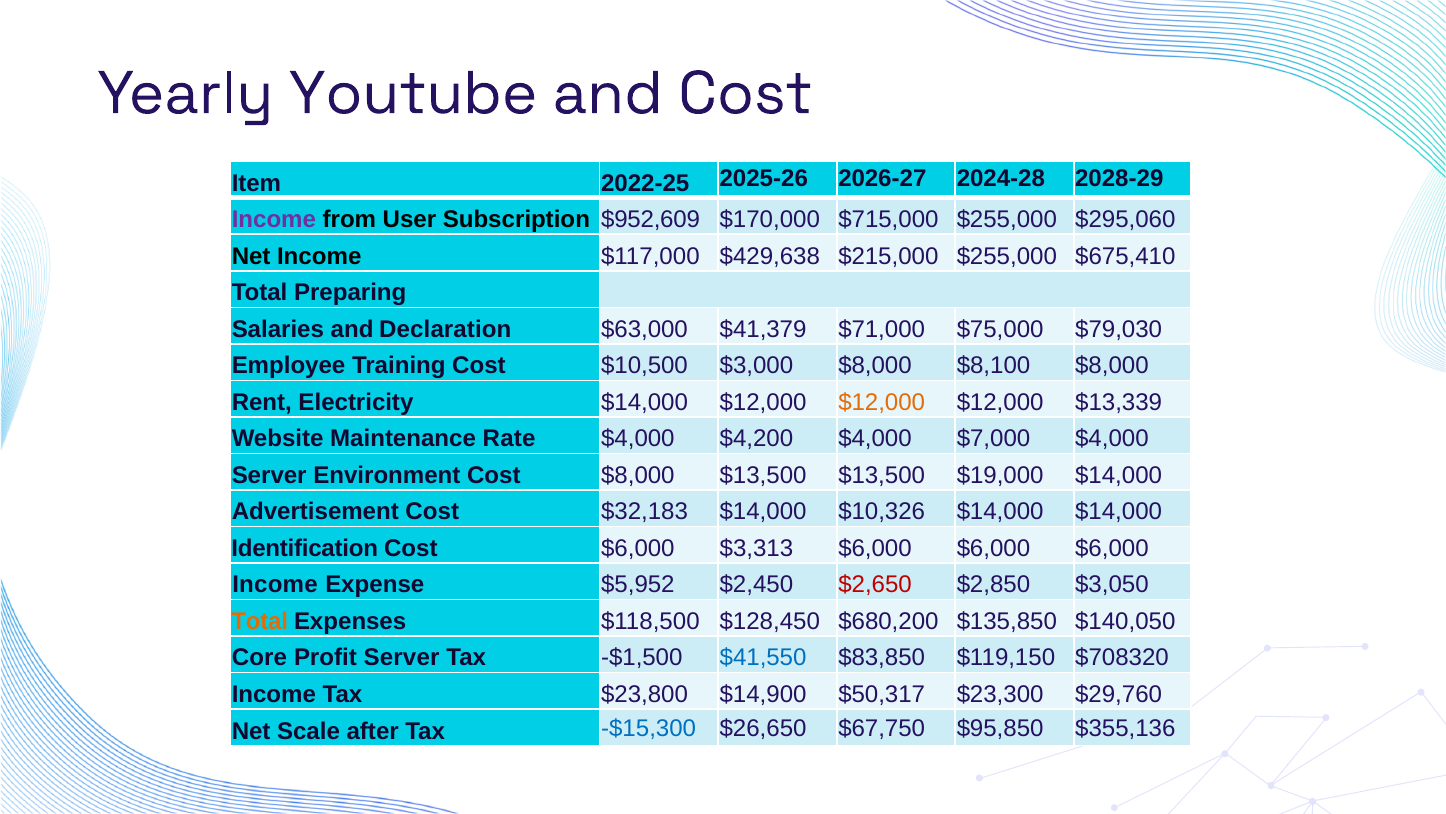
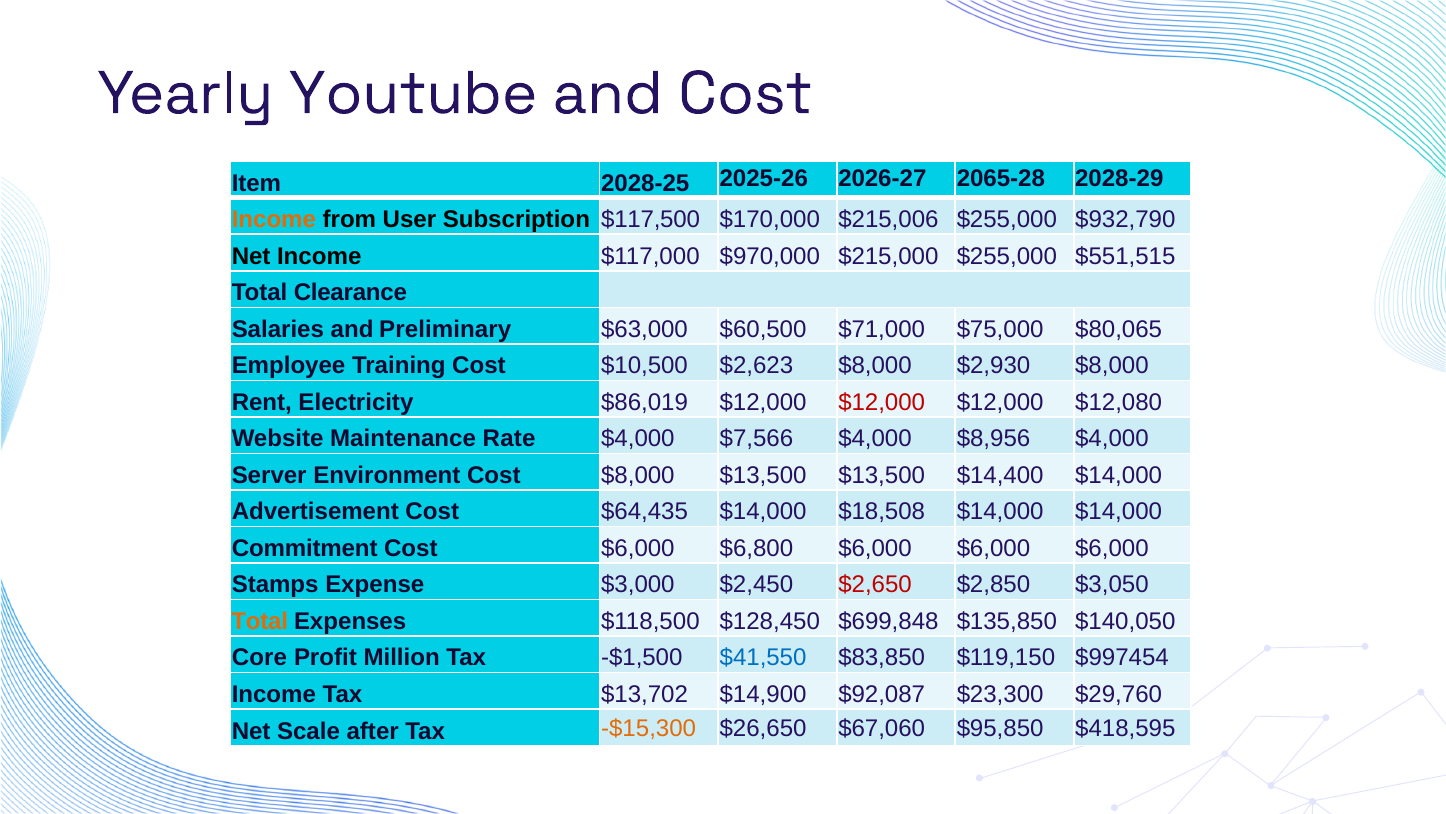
2022-25: 2022-25 -> 2028-25 (645, 183)
2024-28: 2024-28 -> 2065-28 (1001, 178)
Income colour: purple -> orange (274, 220)
$952,609: $952,609 -> $117,500 (651, 220)
$715,000: $715,000 -> $215,006 (888, 220)
$295,060: $295,060 -> $932,790 (1125, 220)
$429,638: $429,638 -> $970,000 (770, 256)
$675,410: $675,410 -> $551,515 (1125, 256)
Preparing: Preparing -> Clearance (350, 293)
Declaration: Declaration -> Preliminary (445, 329)
$41,379: $41,379 -> $60,500 (763, 329)
$79,030: $79,030 -> $80,065 (1119, 329)
$3,000: $3,000 -> $2,623 (756, 366)
$8,100: $8,100 -> $2,930 (994, 366)
Electricity $14,000: $14,000 -> $86,019 (645, 402)
$12,000 colour: orange -> red (882, 402)
$13,339: $13,339 -> $12,080 (1119, 402)
$4,200: $4,200 -> $7,566 (756, 439)
$7,000: $7,000 -> $8,956 (994, 439)
$19,000: $19,000 -> $14,400 (1000, 475)
$32,183: $32,183 -> $64,435 (645, 512)
$10,326: $10,326 -> $18,508 (882, 512)
Identification: Identification -> Commitment (305, 548)
$3,313: $3,313 -> $6,800 (756, 548)
Income: Income -> Stamps (275, 585)
$5,952: $5,952 -> $3,000 (638, 585)
$680,200: $680,200 -> $699,848 (888, 621)
Profit Server: Server -> Million (402, 658)
$708320: $708320 -> $997454 (1122, 658)
$23,800: $23,800 -> $13,702 (645, 694)
$50,317: $50,317 -> $92,087 (882, 694)
-$15,300 colour: blue -> orange (649, 728)
$67,750: $67,750 -> $67,060 (882, 728)
$355,136: $355,136 -> $418,595 (1125, 728)
